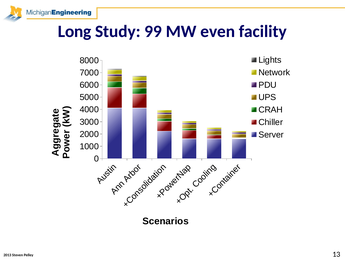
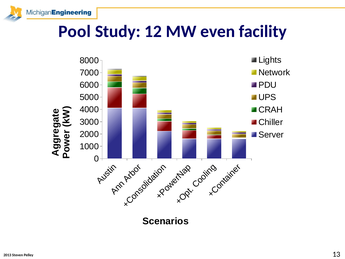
Long: Long -> Pool (75, 31)
99: 99 -> 12 (153, 31)
